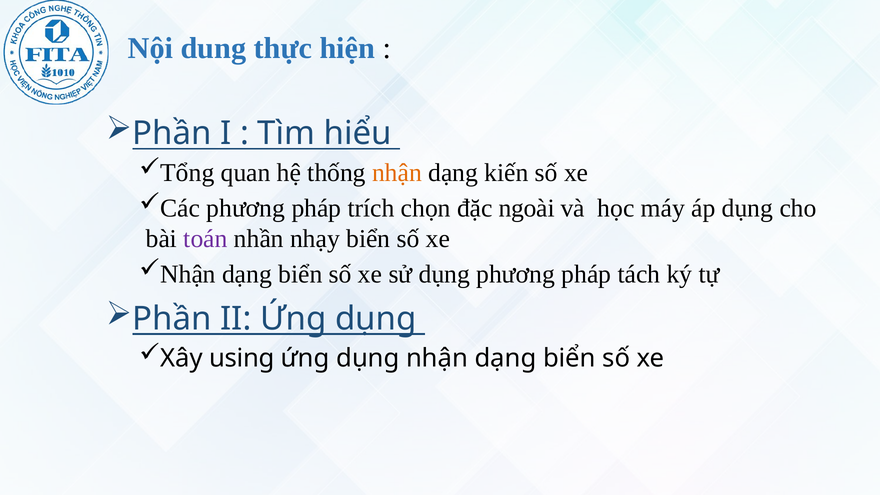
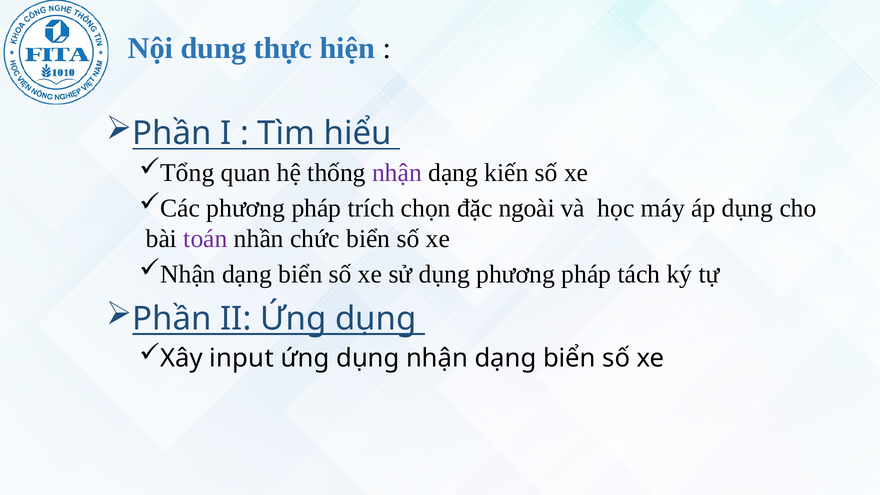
nhận colour: orange -> purple (397, 173)
nhạy: nhạy -> chức (315, 239)
using: using -> input (242, 358)
